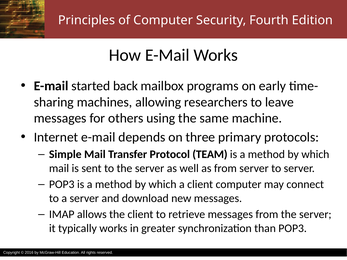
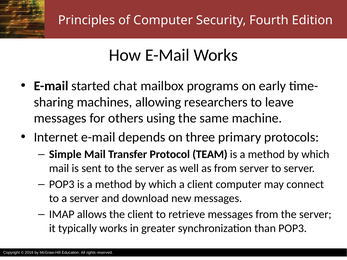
back: back -> chat (125, 86)
